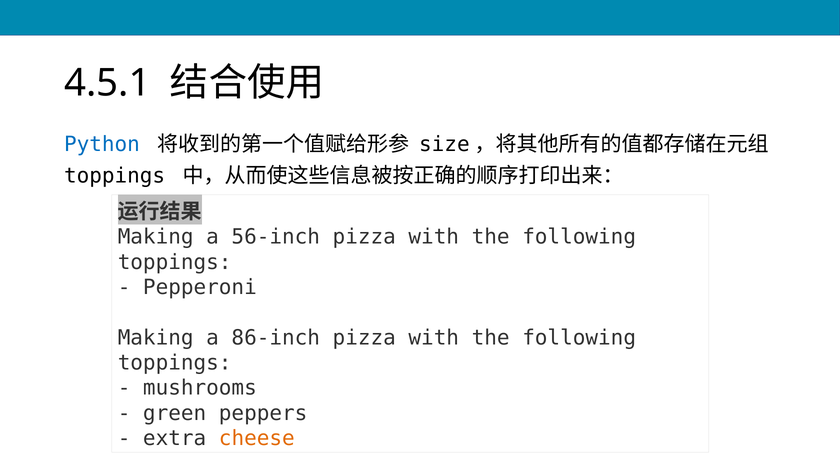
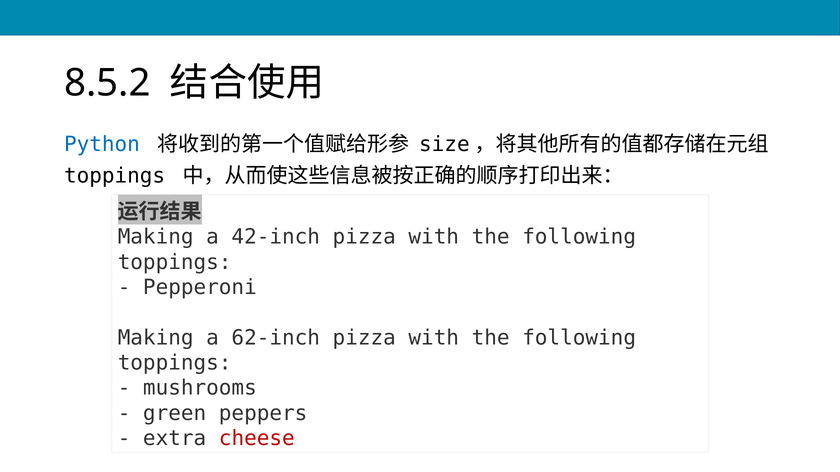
4.5.1: 4.5.1 -> 8.5.2 (107, 83)
56-inch: 56-inch -> 42-inch (276, 237)
86-inch: 86-inch -> 62-inch (276, 338)
cheese colour: orange -> red (257, 439)
